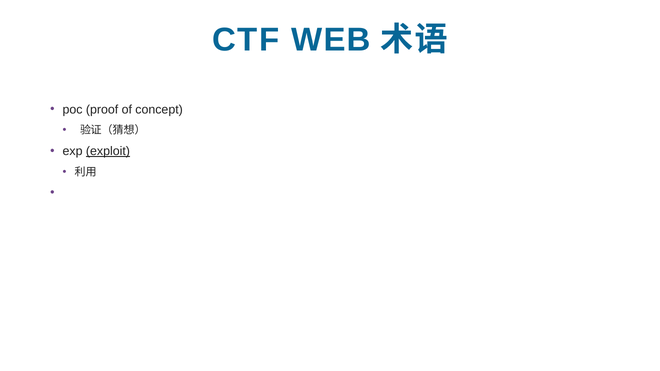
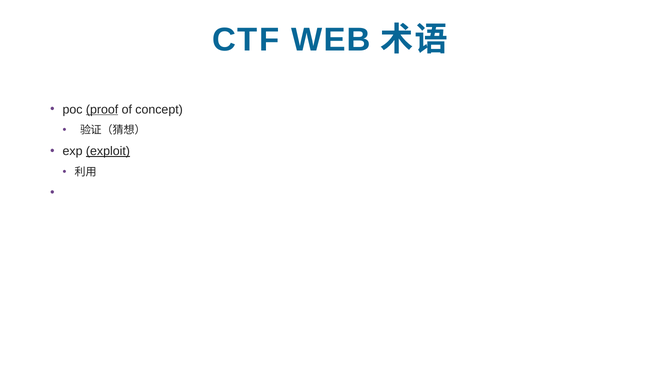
proof underline: none -> present (102, 110)
